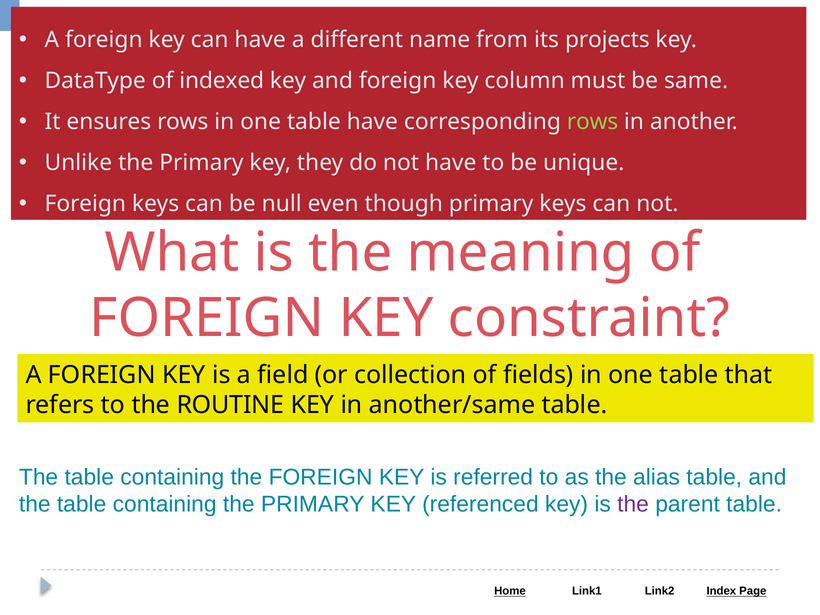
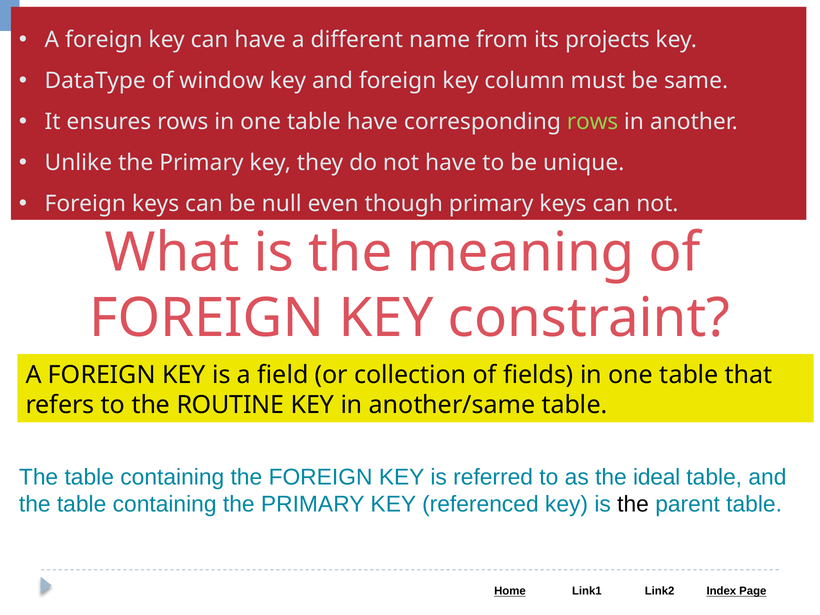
indexed: indexed -> window (222, 81)
alias: alias -> ideal (657, 477)
the colour: purple -> black (633, 504)
